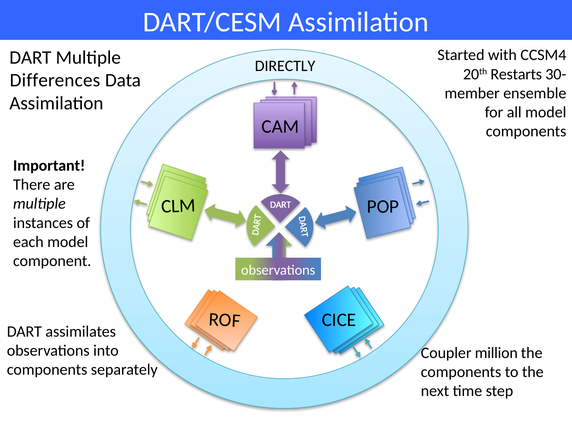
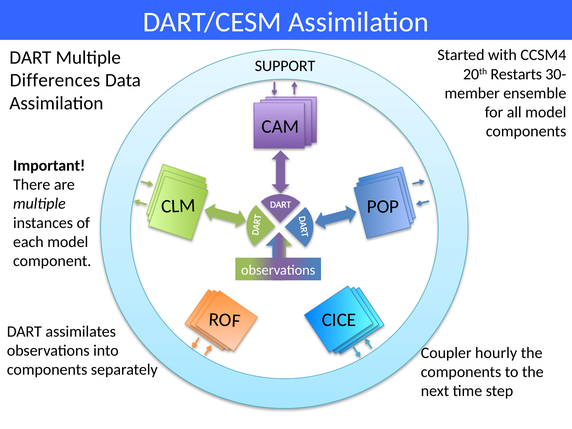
DIRECTLY: DIRECTLY -> SUPPORT (285, 66)
million: million -> hourly (496, 353)
